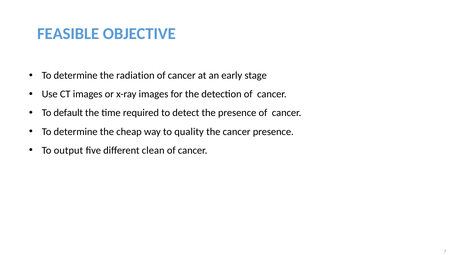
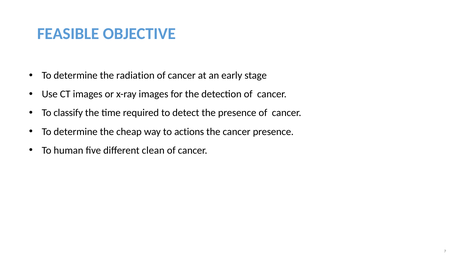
default: default -> classify (68, 113)
quality: quality -> actions (189, 131)
output: output -> human (68, 150)
